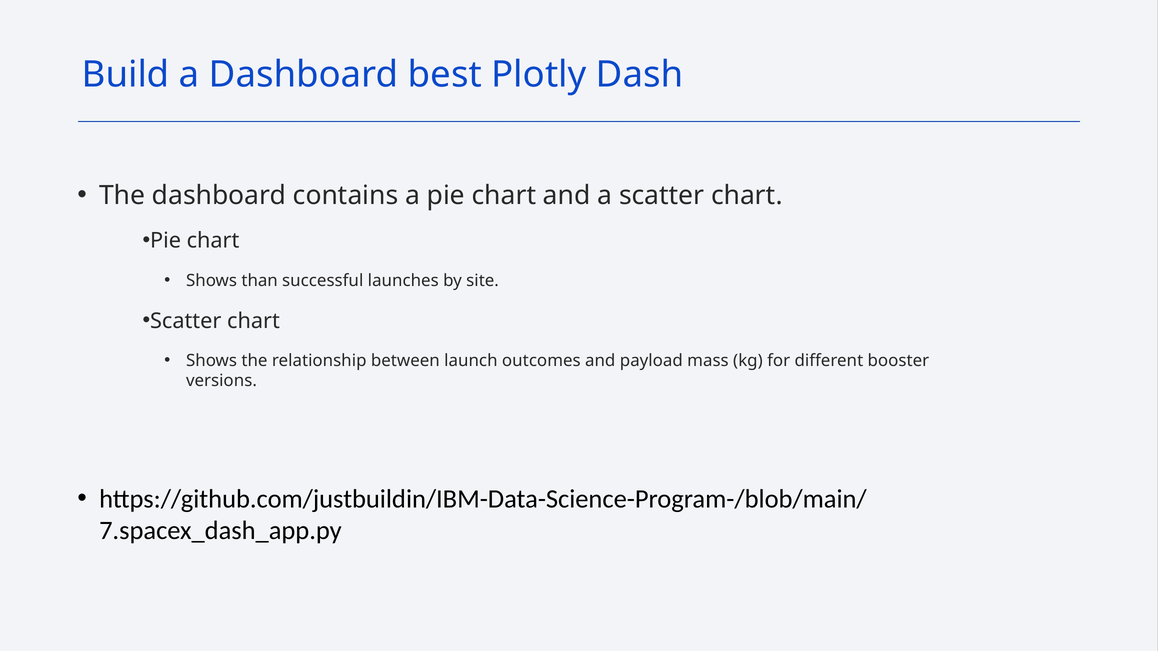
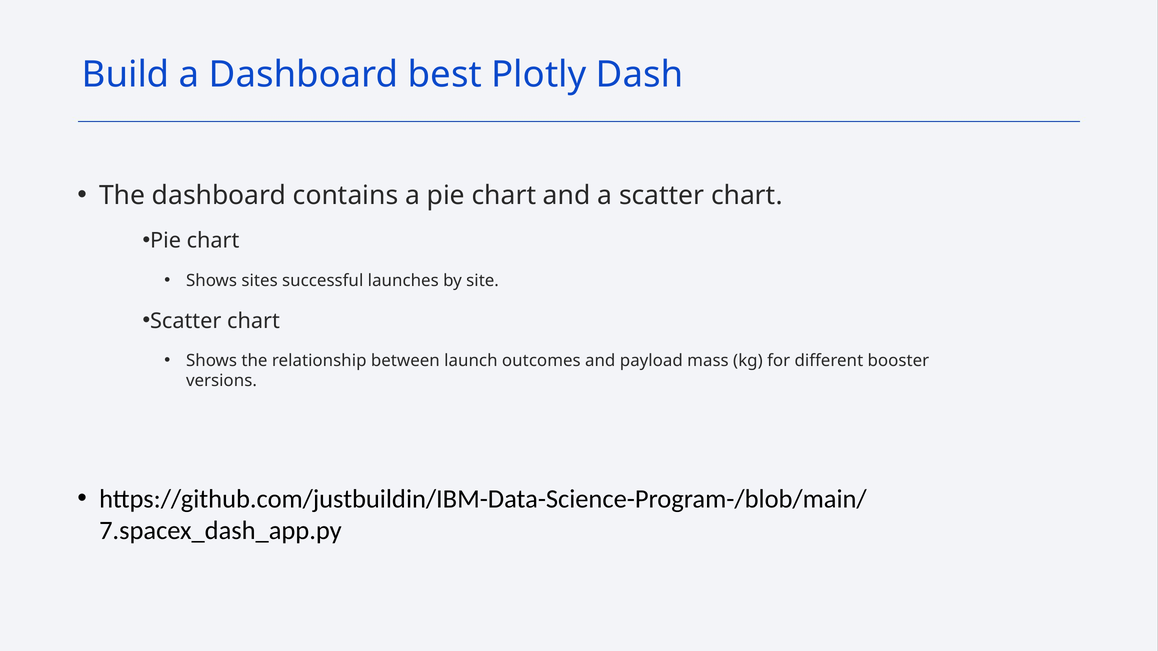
than: than -> sites (260, 281)
